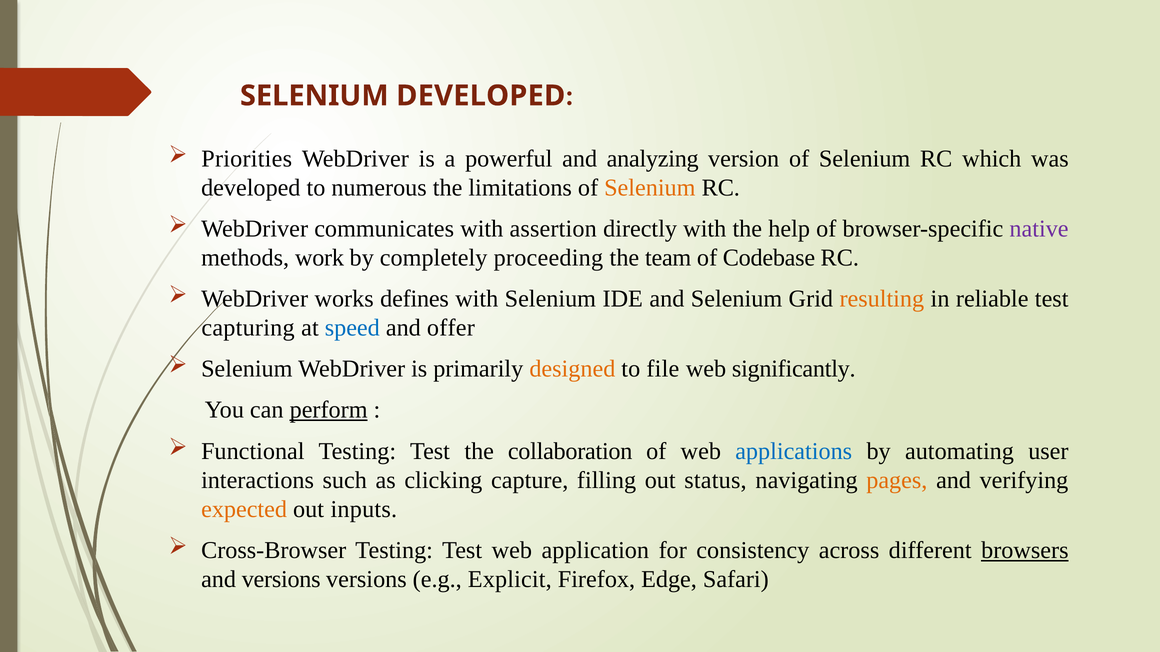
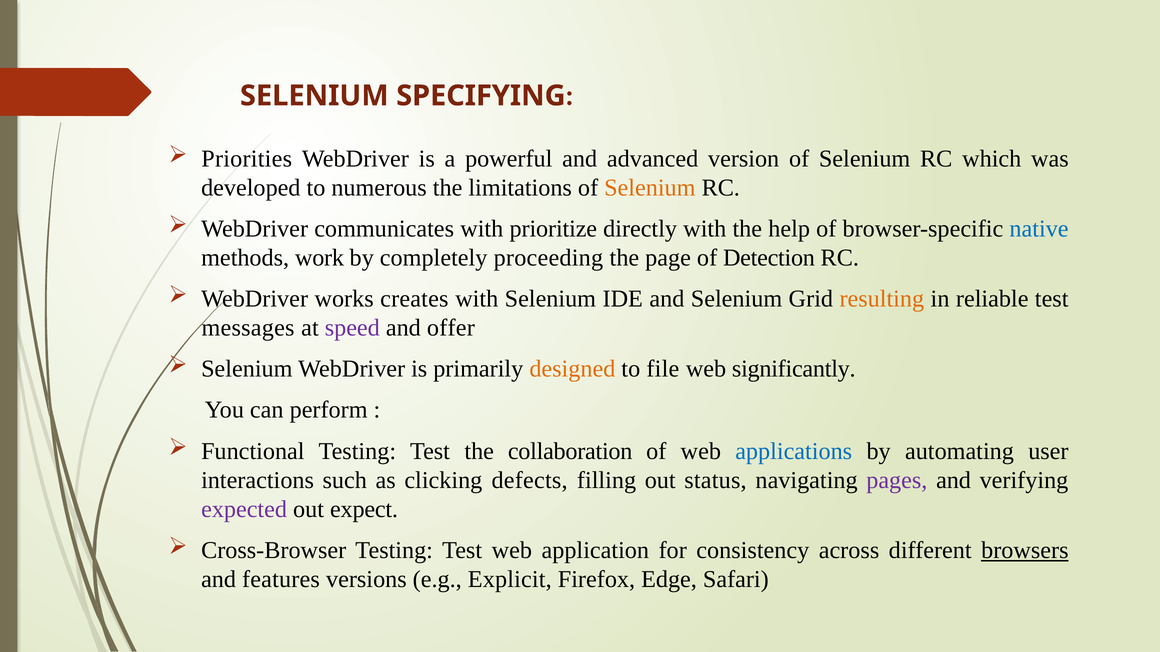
SELENIUM DEVELOPED: DEVELOPED -> SPECIFYING (481, 96)
analyzing: analyzing -> advanced (653, 159)
assertion: assertion -> prioritize (553, 229)
native colour: purple -> blue (1039, 229)
team: team -> page (668, 258)
Codebase: Codebase -> Detection (769, 258)
defines: defines -> creates (414, 299)
capturing: capturing -> messages (248, 328)
speed colour: blue -> purple (352, 328)
perform underline: present -> none (329, 410)
capture: capture -> defects (530, 481)
pages colour: orange -> purple (897, 481)
expected colour: orange -> purple (244, 510)
inputs: inputs -> expect (364, 510)
and versions: versions -> features (281, 580)
